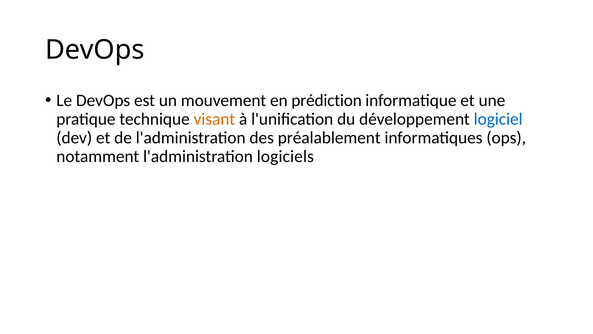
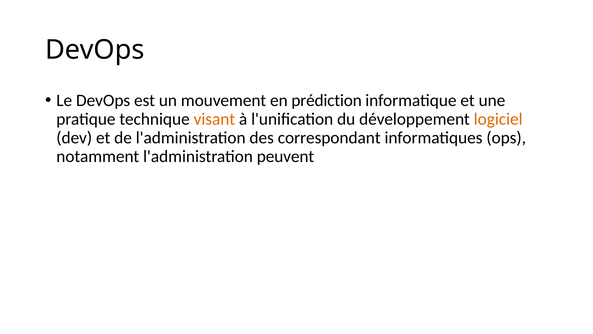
logiciel colour: blue -> orange (498, 119)
préalablement: préalablement -> correspondant (329, 138)
logiciels: logiciels -> peuvent (285, 156)
